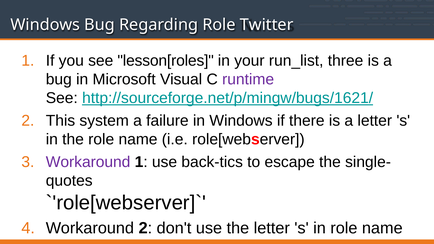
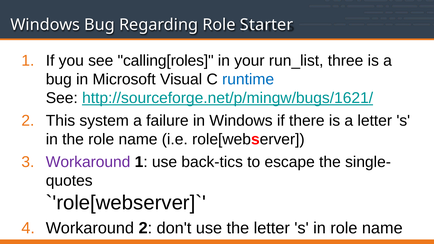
Twitter: Twitter -> Starter (267, 25)
lesson[roles: lesson[roles -> calling[roles (166, 61)
runtime colour: purple -> blue (248, 79)
